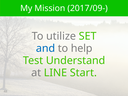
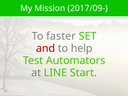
utilize: utilize -> faster (61, 36)
and colour: blue -> red (46, 48)
Understand: Understand -> Automators (76, 61)
